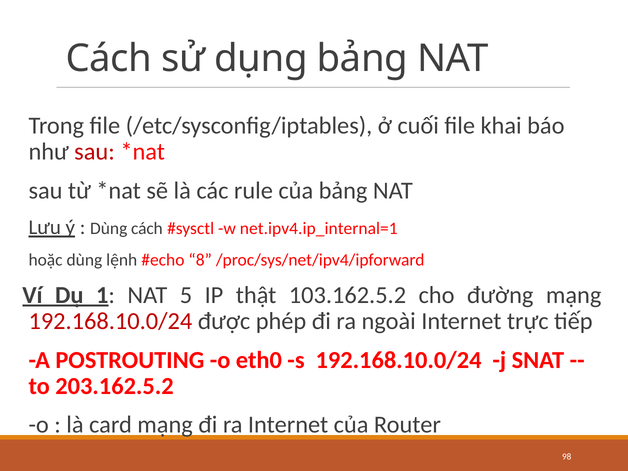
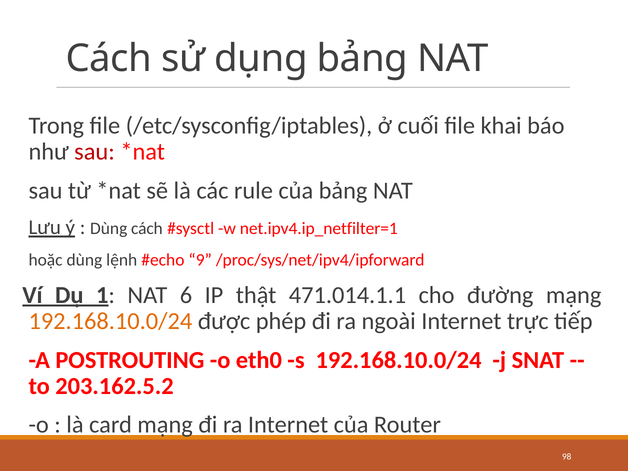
net.ipv4.ip_internal=1: net.ipv4.ip_internal=1 -> net.ipv4.ip_netfilter=1 (319, 228)
8: 8 -> 9 (200, 260)
5: 5 -> 6 (186, 295)
103.162.5.2: 103.162.5.2 -> 471.014.1.1 (347, 295)
192.168.10.0/24 colour: red -> orange (110, 321)
